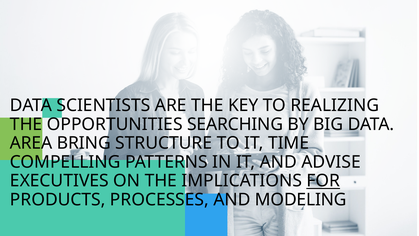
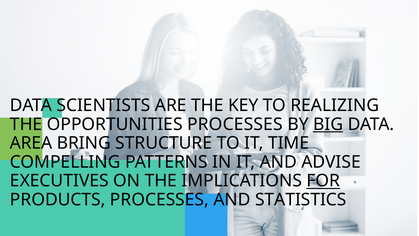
OPPORTUNITIES SEARCHING: SEARCHING -> PROCESSES (235, 124)
BIG underline: none -> present (328, 124)
MODELING: MODELING -> STATISTICS (301, 200)
